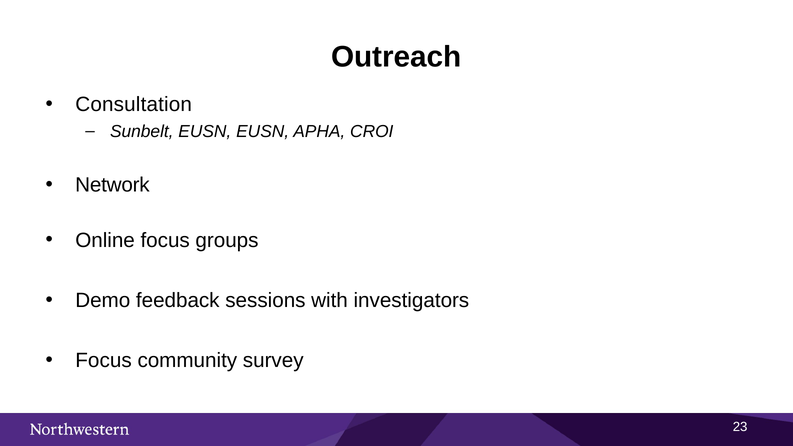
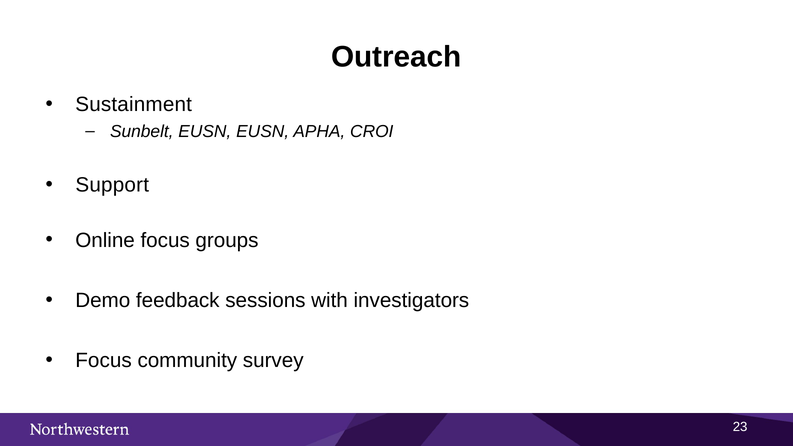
Consultation: Consultation -> Sustainment (134, 105)
Network: Network -> Support (112, 185)
